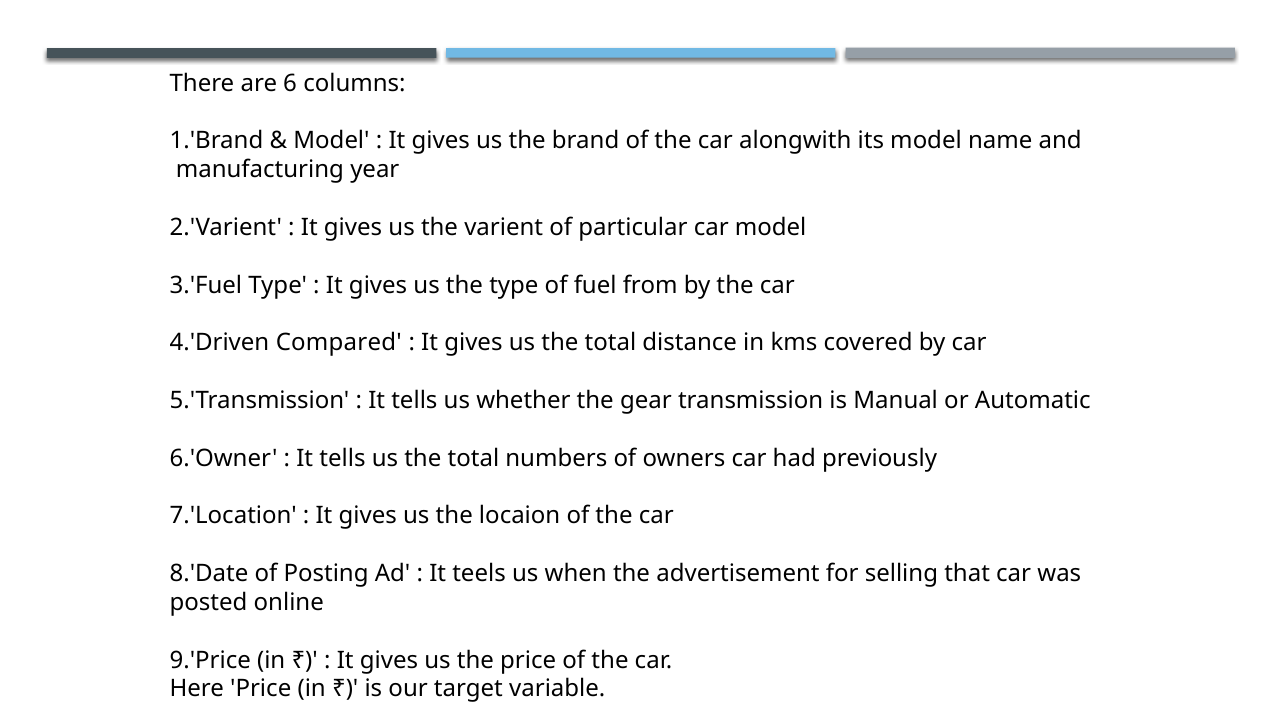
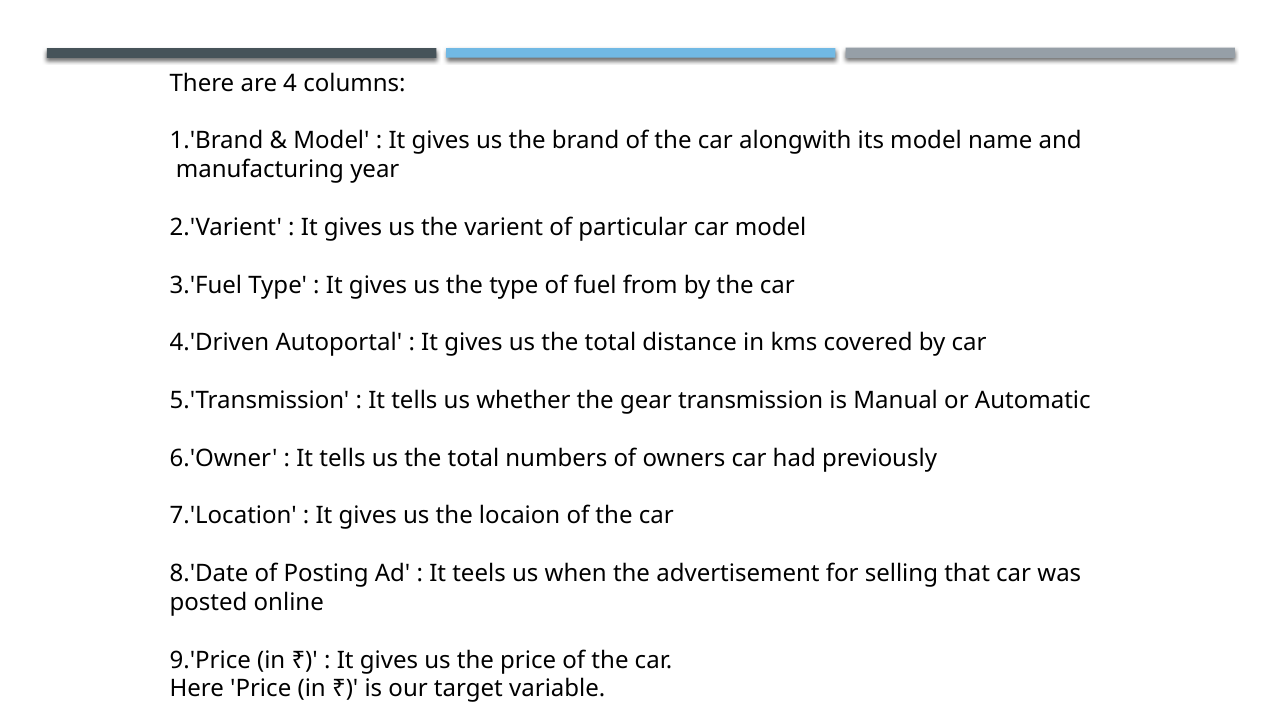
6: 6 -> 4 (290, 83)
Compared: Compared -> Autoportal (339, 343)
